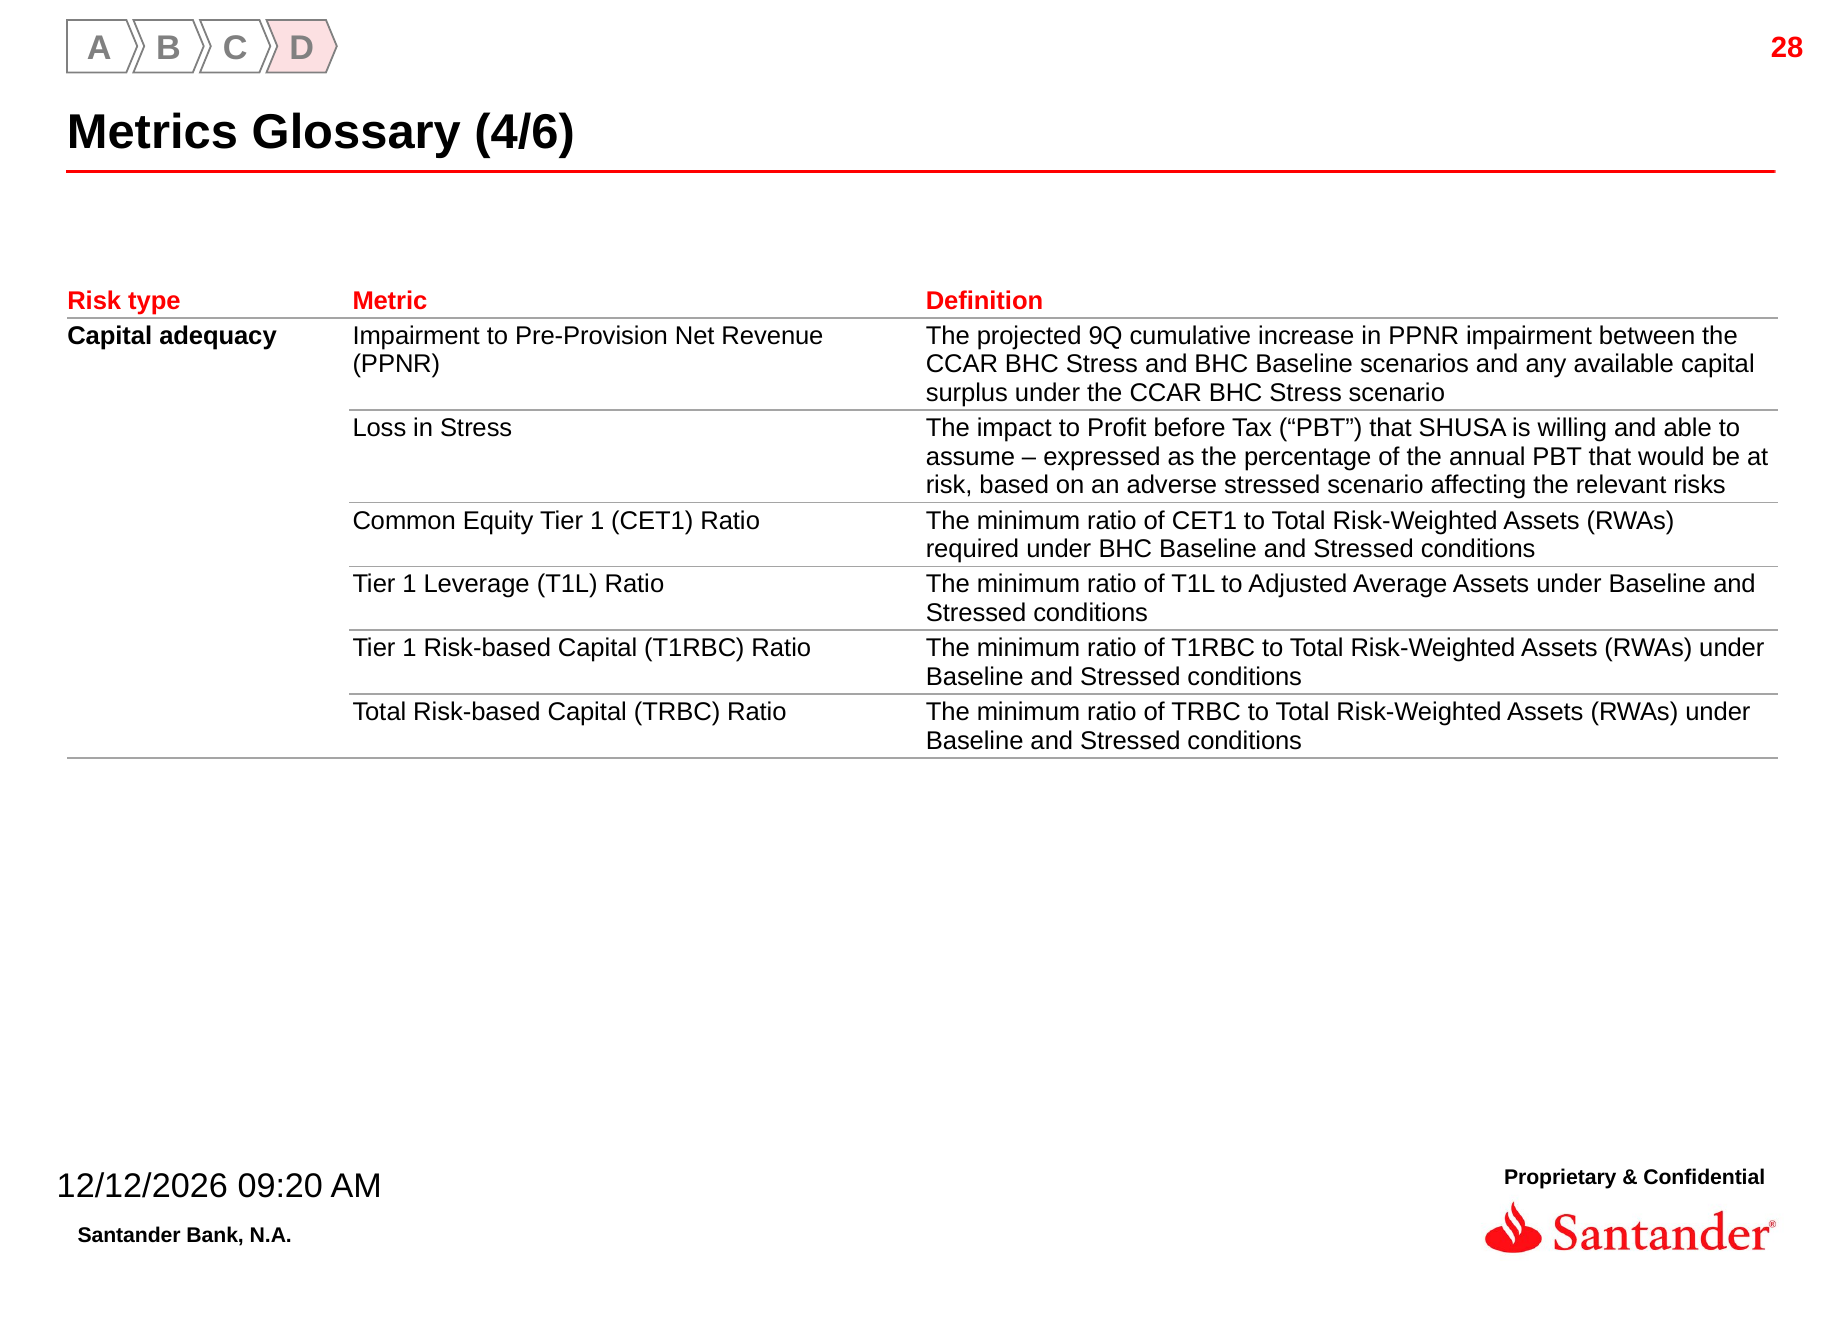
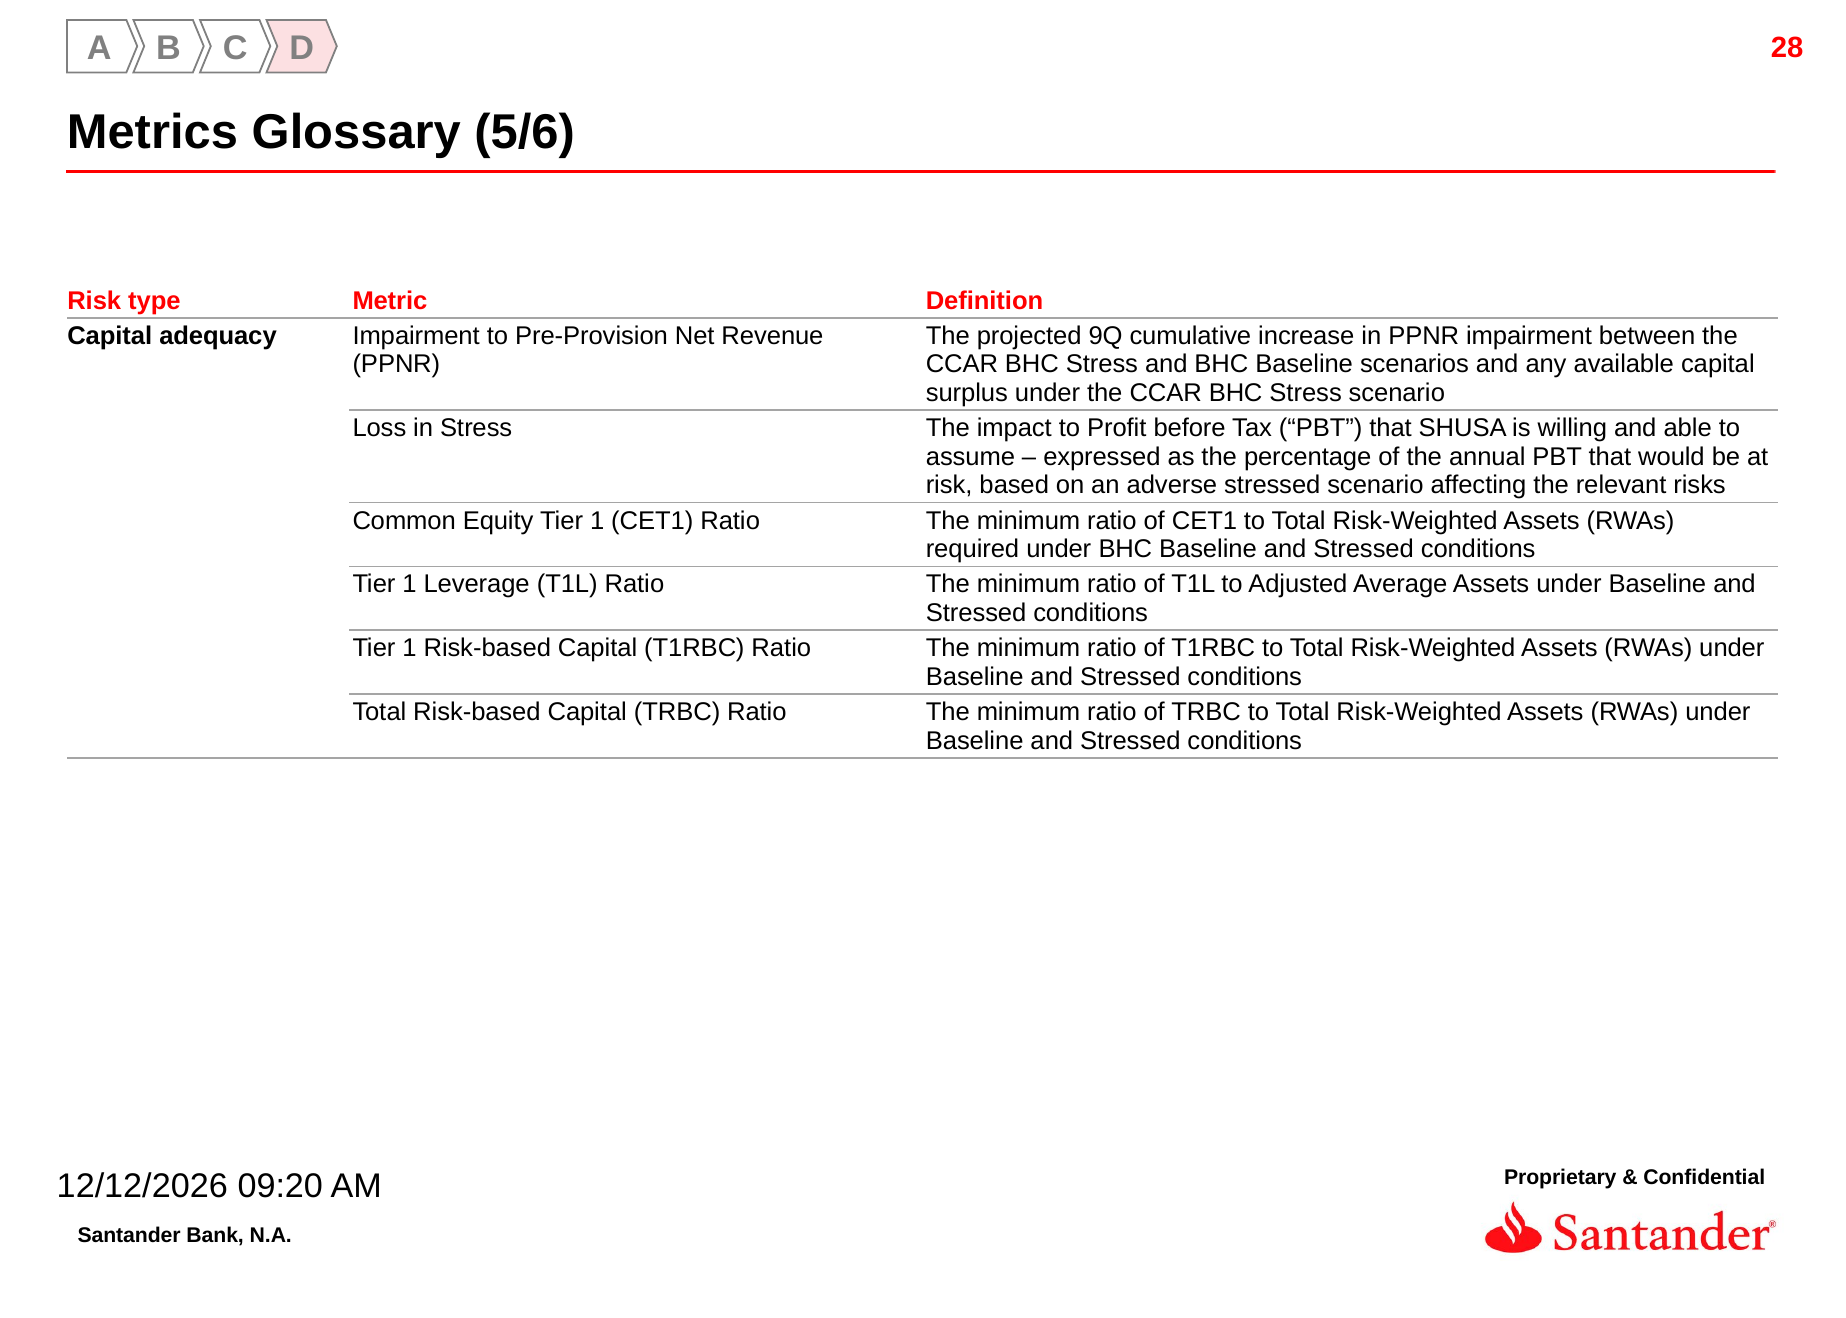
4/6: 4/6 -> 5/6 (525, 132)
